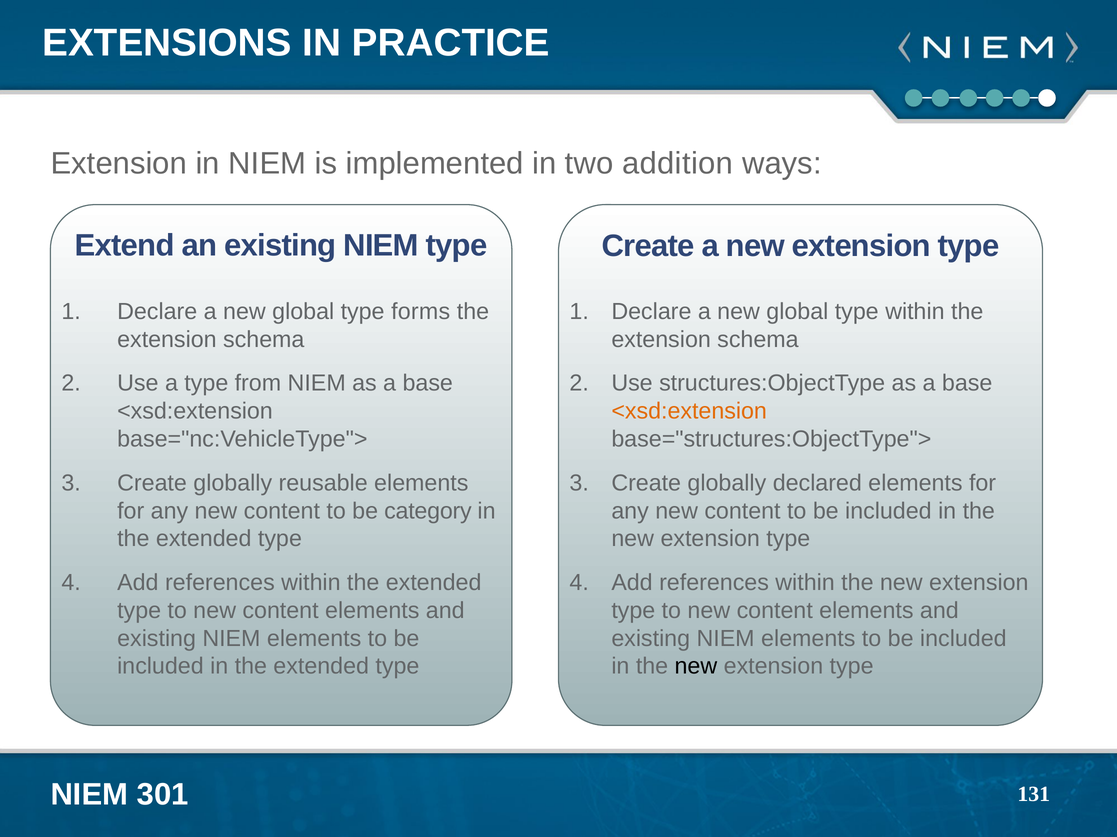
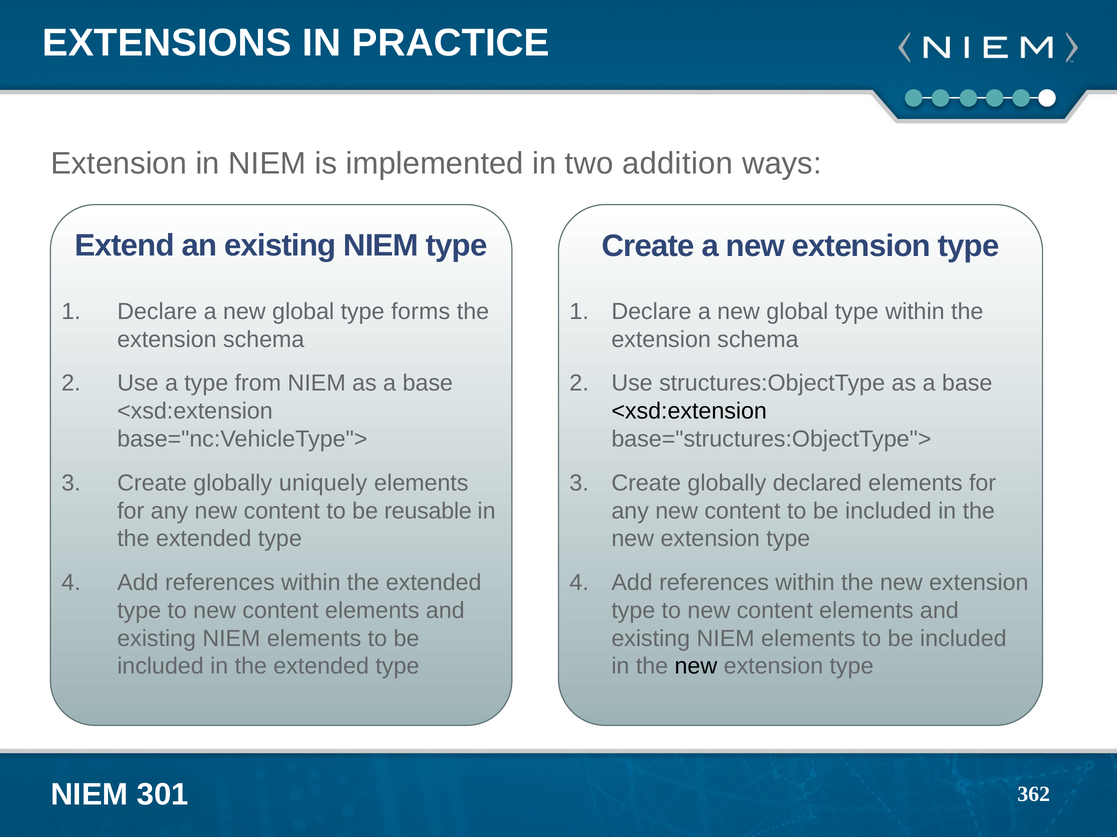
<xsd:extension colour: orange -> black (689, 412)
reusable: reusable -> uniquely (323, 483)
category: category -> reusable (428, 511)
131: 131 -> 362 (1034, 795)
